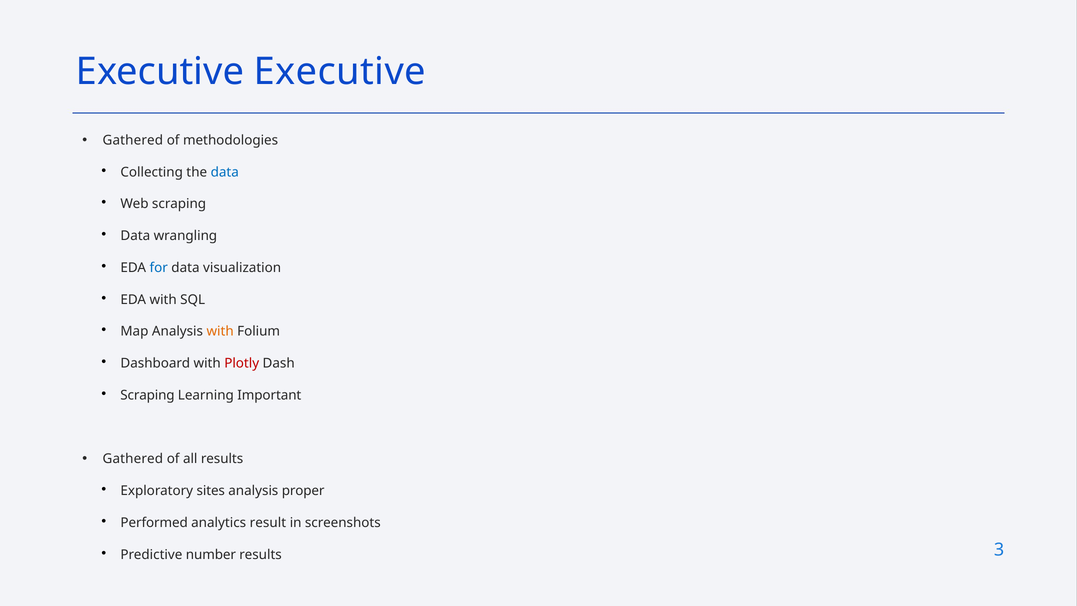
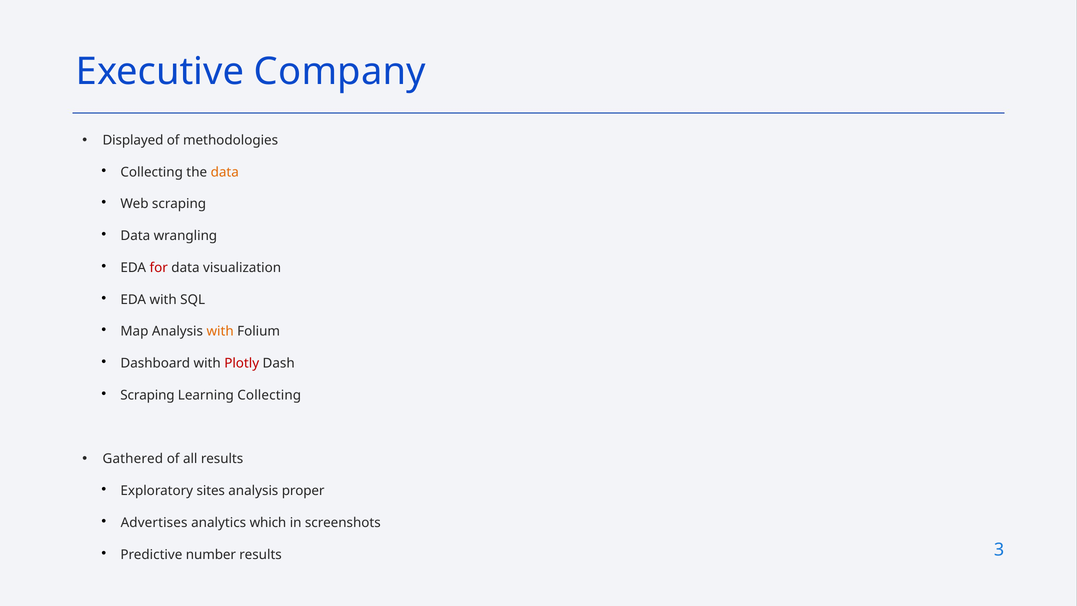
Executive Executive: Executive -> Company (340, 72)
Gathered: Gathered -> Displayed (133, 140)
data colour: blue -> orange (225, 172)
for colour: blue -> red (159, 268)
Learning Important: Important -> Collecting (269, 395)
Performed: Performed -> Advertises (154, 523)
result: result -> which (268, 523)
